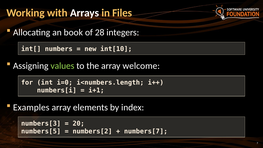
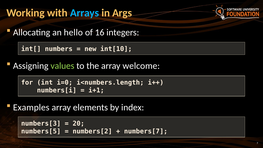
Arrays colour: white -> light blue (85, 13)
Files: Files -> Args (122, 13)
book: book -> hello (73, 32)
28: 28 -> 16 (100, 32)
